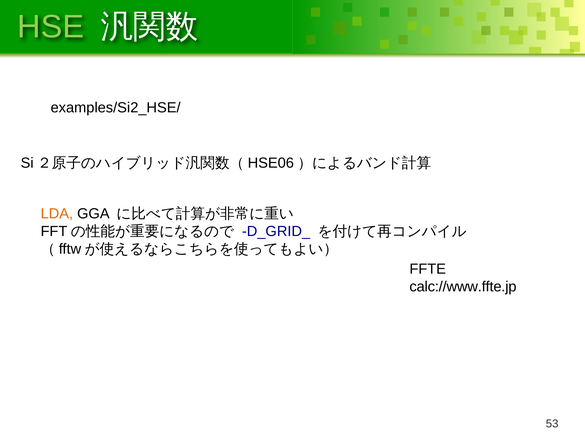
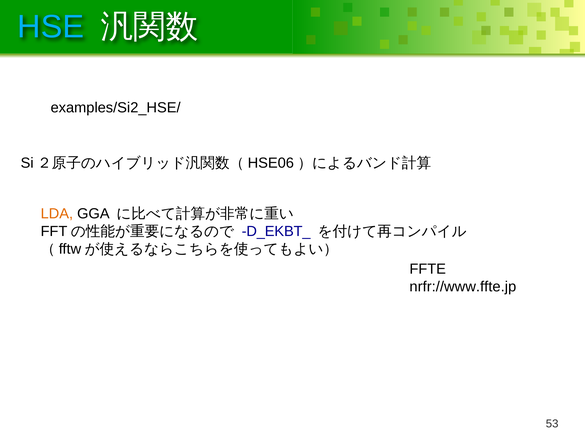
HSE colour: light green -> light blue (51, 27)
D_GRID_: D_GRID_ -> D_EKBT_ (276, 231)
calc://www.ffte.jp: calc://www.ffte.jp -> nrfr://www.ffte.jp (463, 286)
